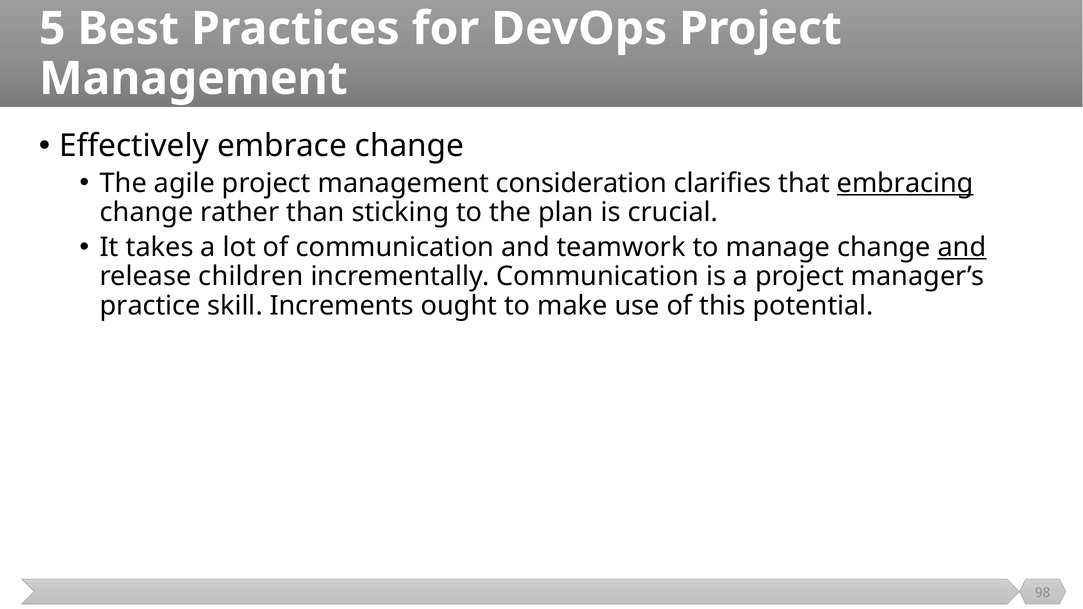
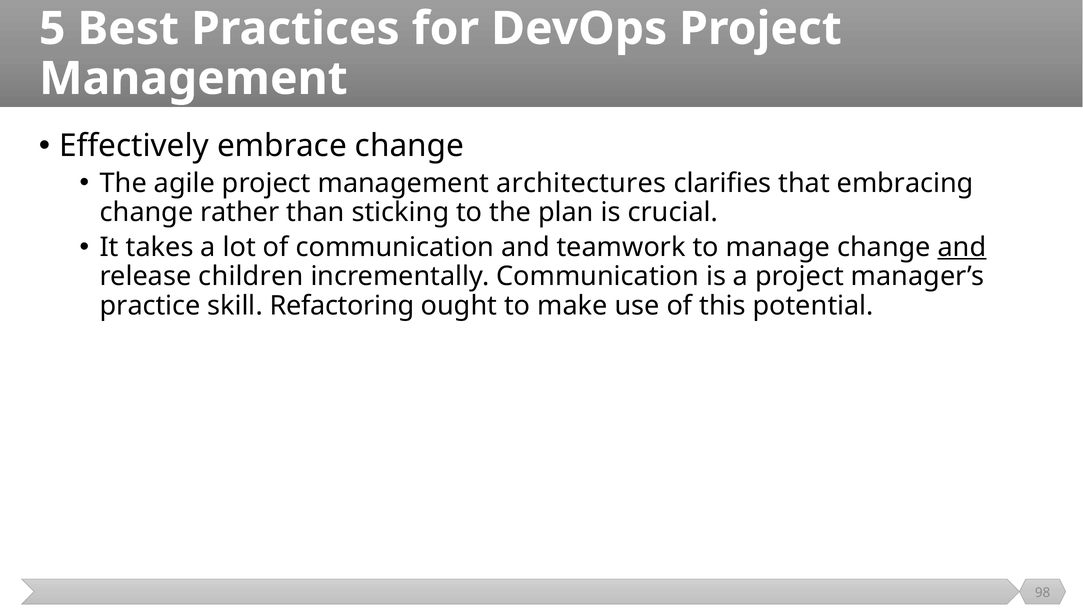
consideration: consideration -> architectures (581, 183)
embracing underline: present -> none (905, 183)
Increments: Increments -> Refactoring (342, 306)
